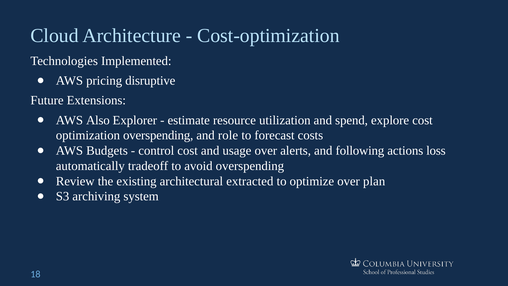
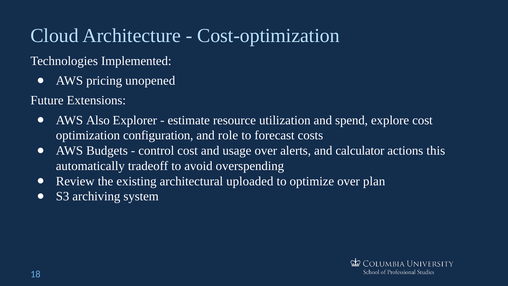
disruptive: disruptive -> unopened (150, 81)
optimization overspending: overspending -> configuration (158, 135)
following: following -> calculator (360, 151)
loss: loss -> this (436, 151)
extracted: extracted -> uploaded (250, 181)
